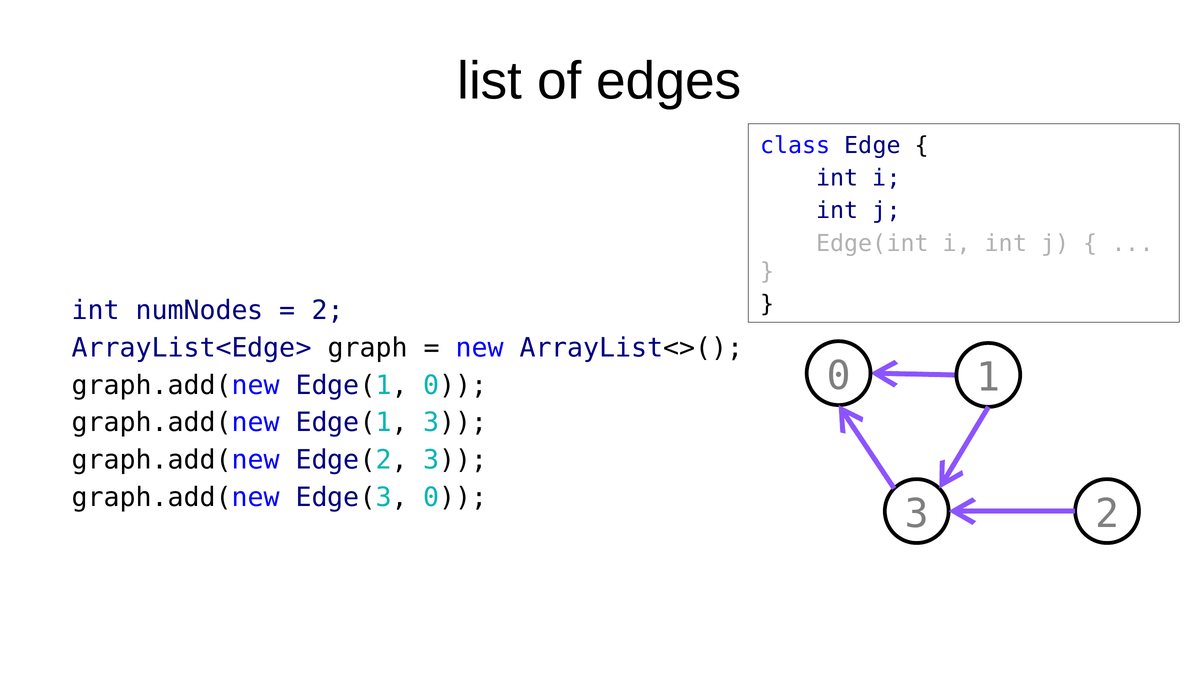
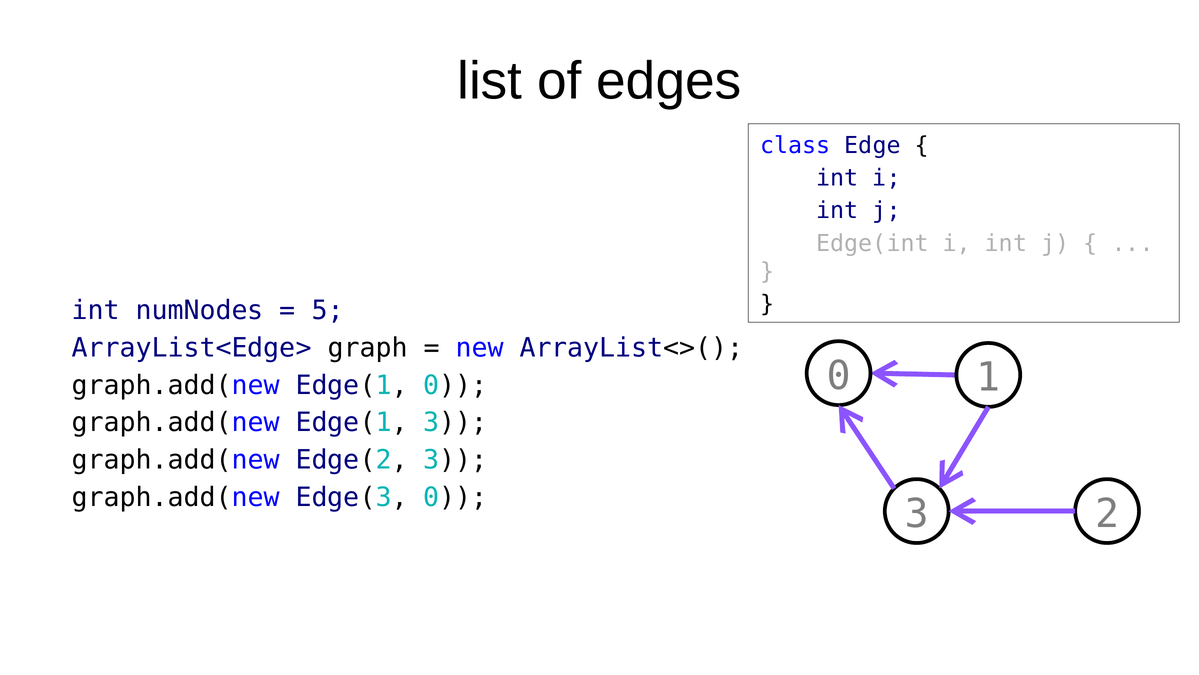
2: 2 -> 5 (328, 310)
